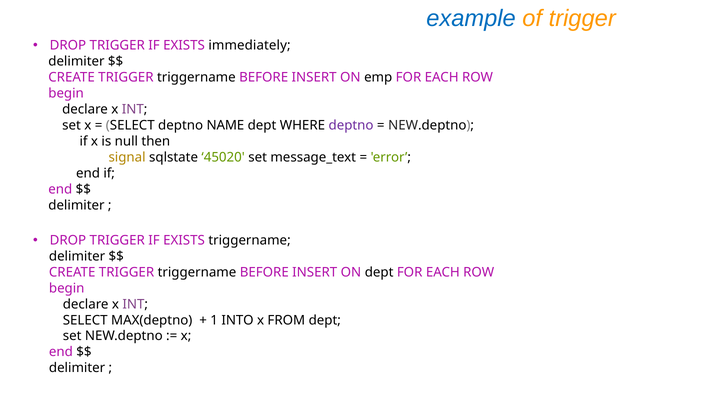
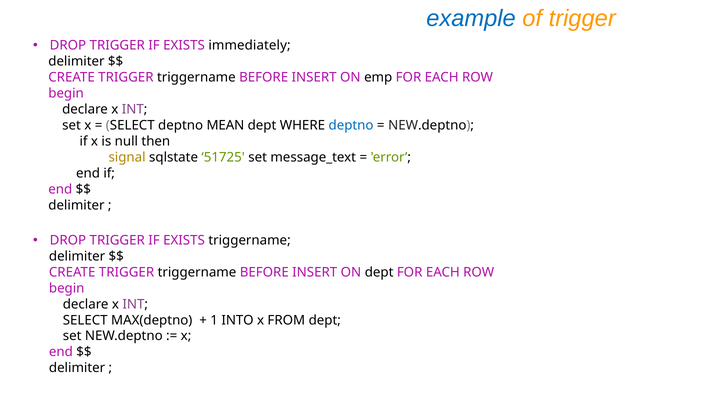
NAME: NAME -> MEAN (225, 125)
deptno colour: purple -> blue (351, 125)
45020: 45020 -> 51725 (223, 157)
